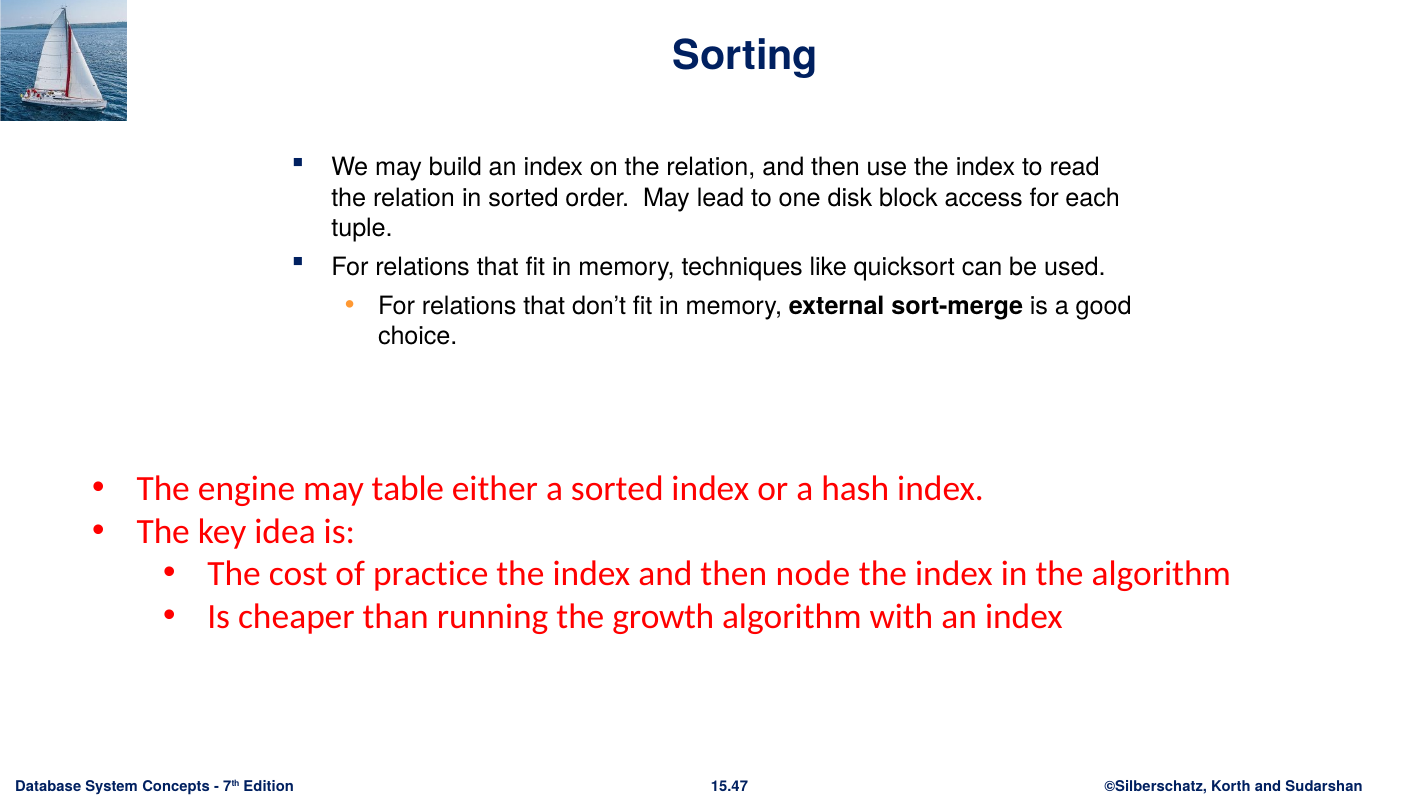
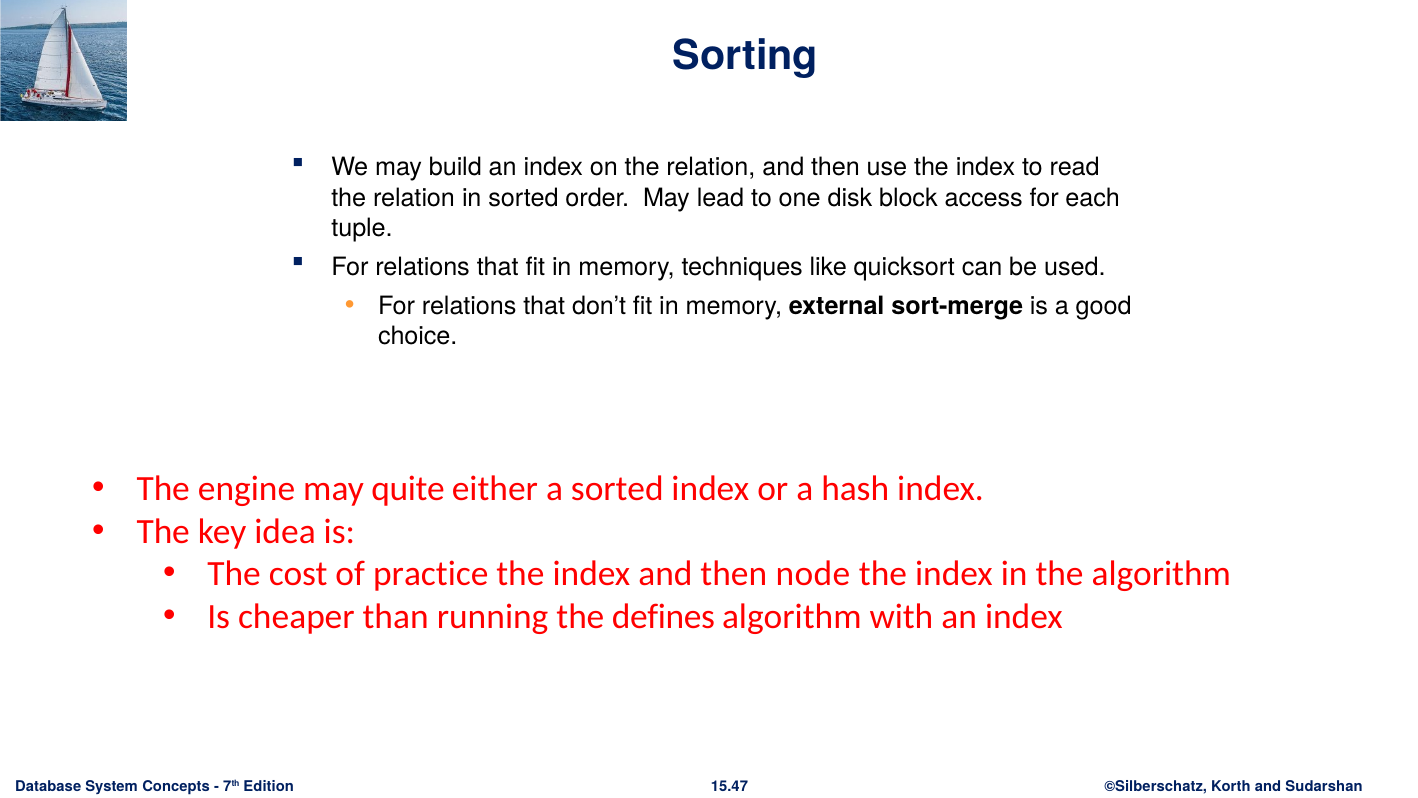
table: table -> quite (408, 489)
growth: growth -> defines (663, 616)
